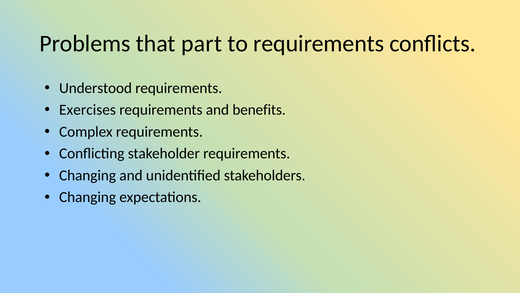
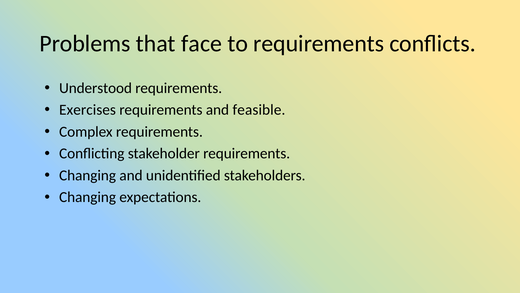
part: part -> face (202, 44)
benefits: benefits -> feasible (259, 110)
